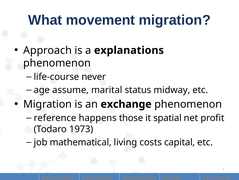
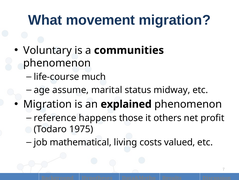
Approach: Approach -> Voluntary (48, 50)
explanations: explanations -> communities (129, 50)
never: never -> much (94, 77)
exchange: exchange -> explained (126, 104)
spatial: spatial -> others (168, 118)
1973: 1973 -> 1975 (81, 129)
capital: capital -> valued (180, 142)
